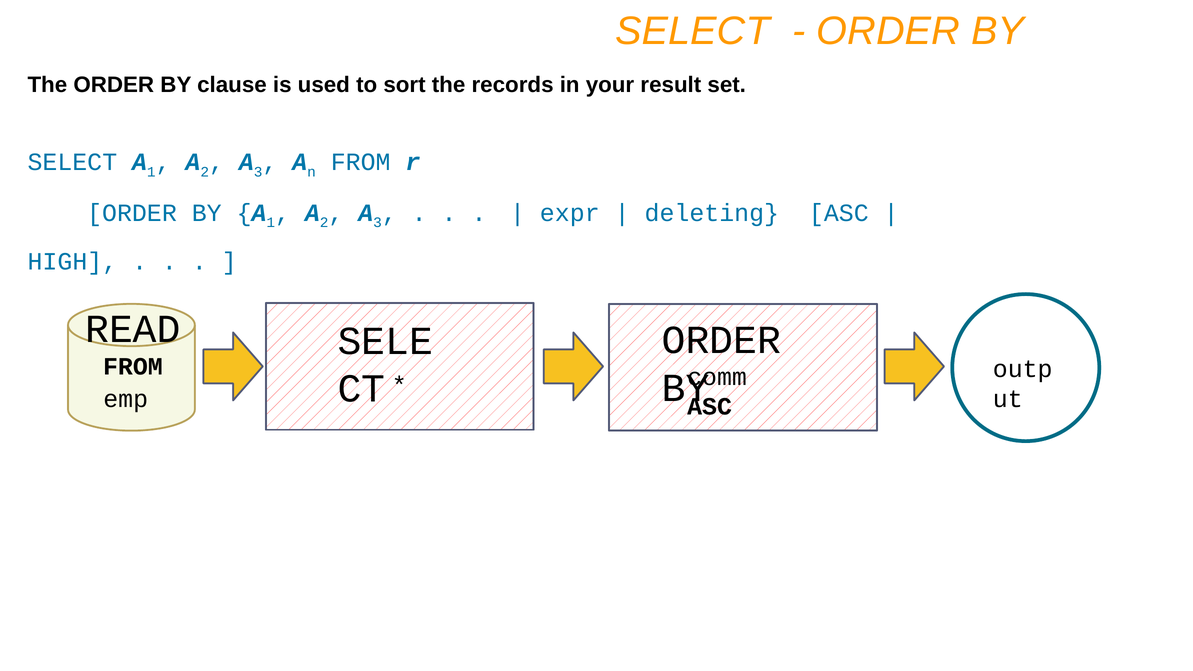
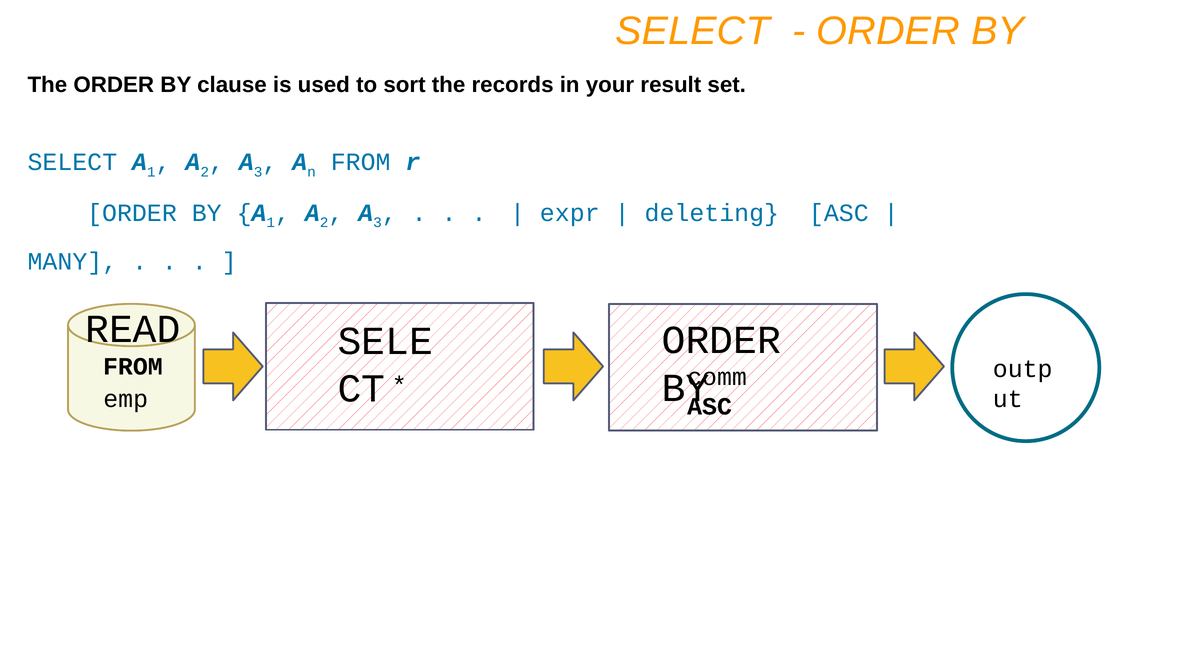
HIGH: HIGH -> MANY (72, 262)
